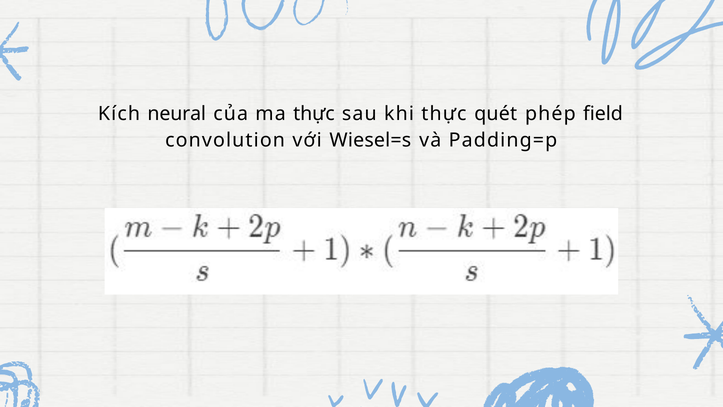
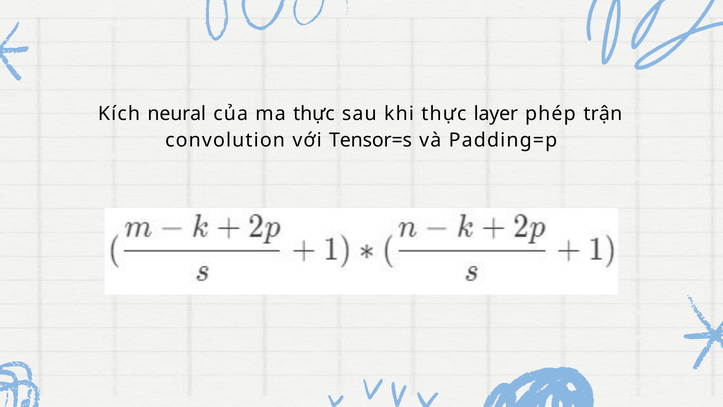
quét: quét -> layer (496, 114)
field: field -> trận (603, 114)
Wiesel=s: Wiesel=s -> Tensor=s (371, 140)
